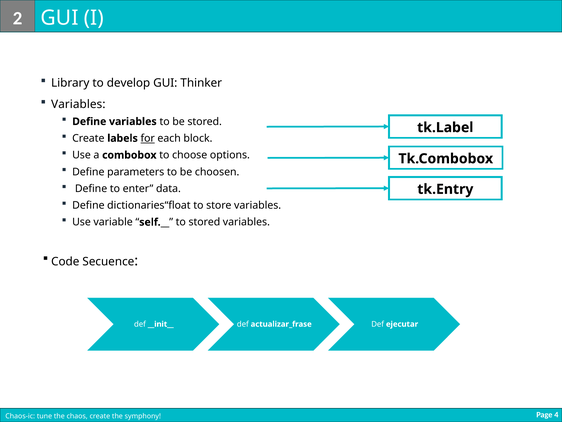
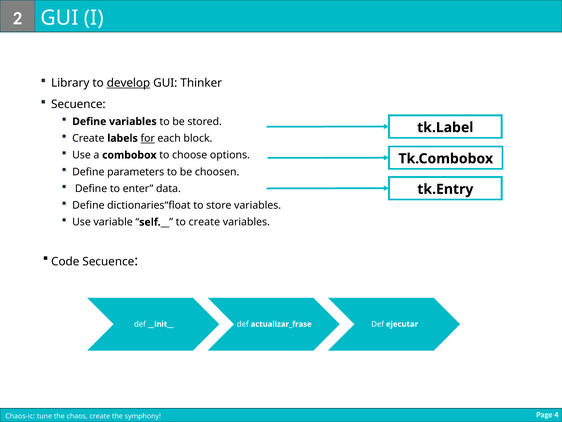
develop underline: none -> present (129, 83)
Variables: Variables -> Secuence (78, 104)
to stored: stored -> create (204, 222)
